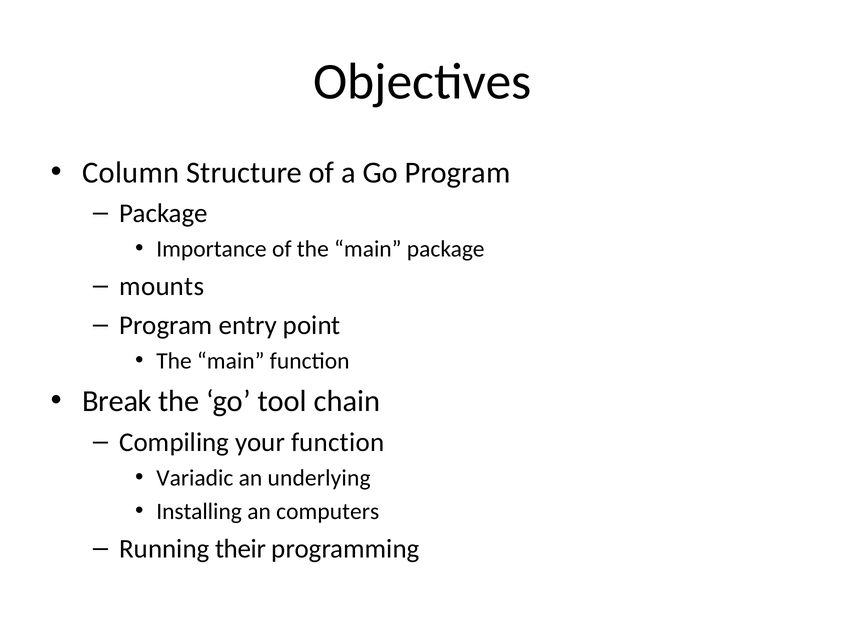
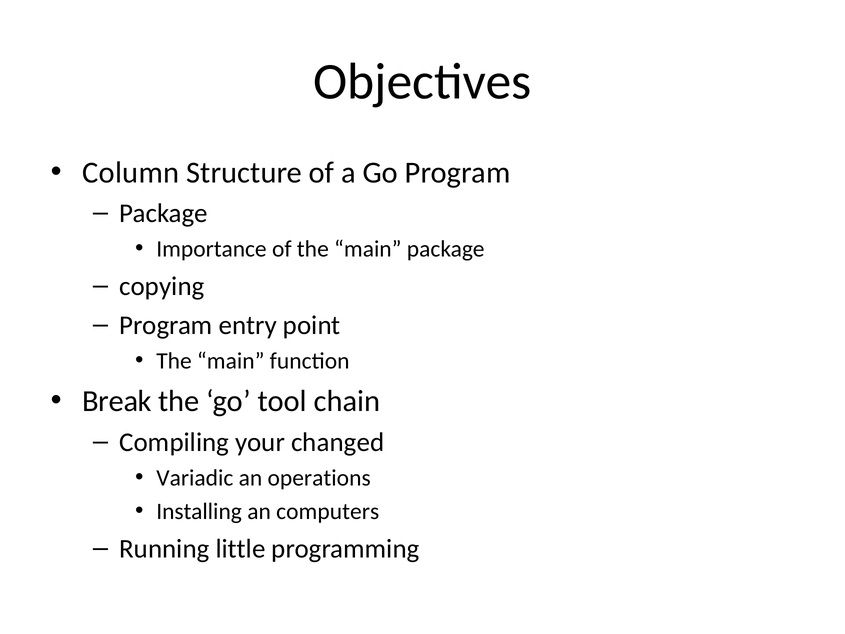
mounts: mounts -> copying (162, 286)
your function: function -> changed (338, 442)
underlying: underlying -> operations (319, 478)
their: their -> little (241, 548)
